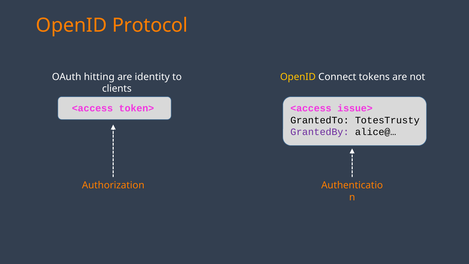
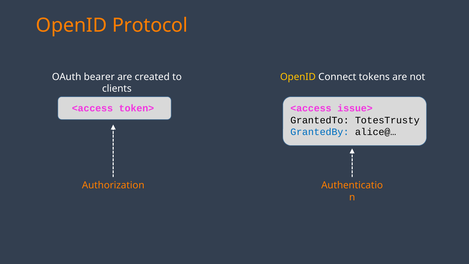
hitting: hitting -> bearer (99, 77)
identity: identity -> created (152, 77)
GrantedBy colour: purple -> blue (320, 132)
